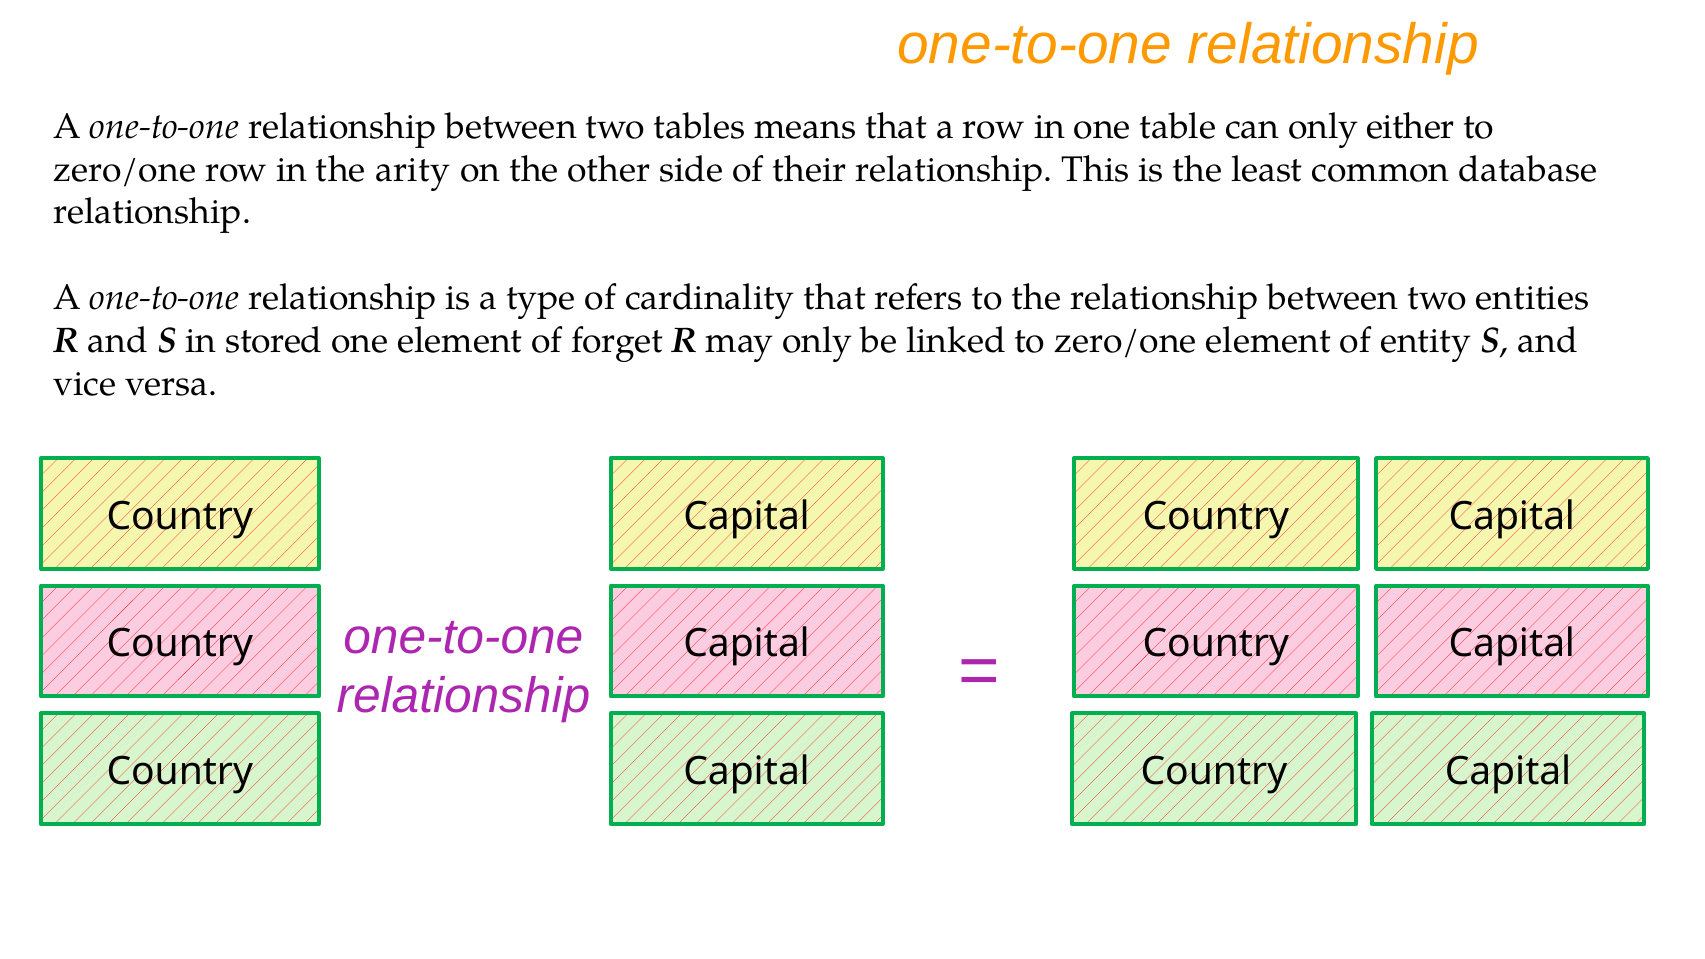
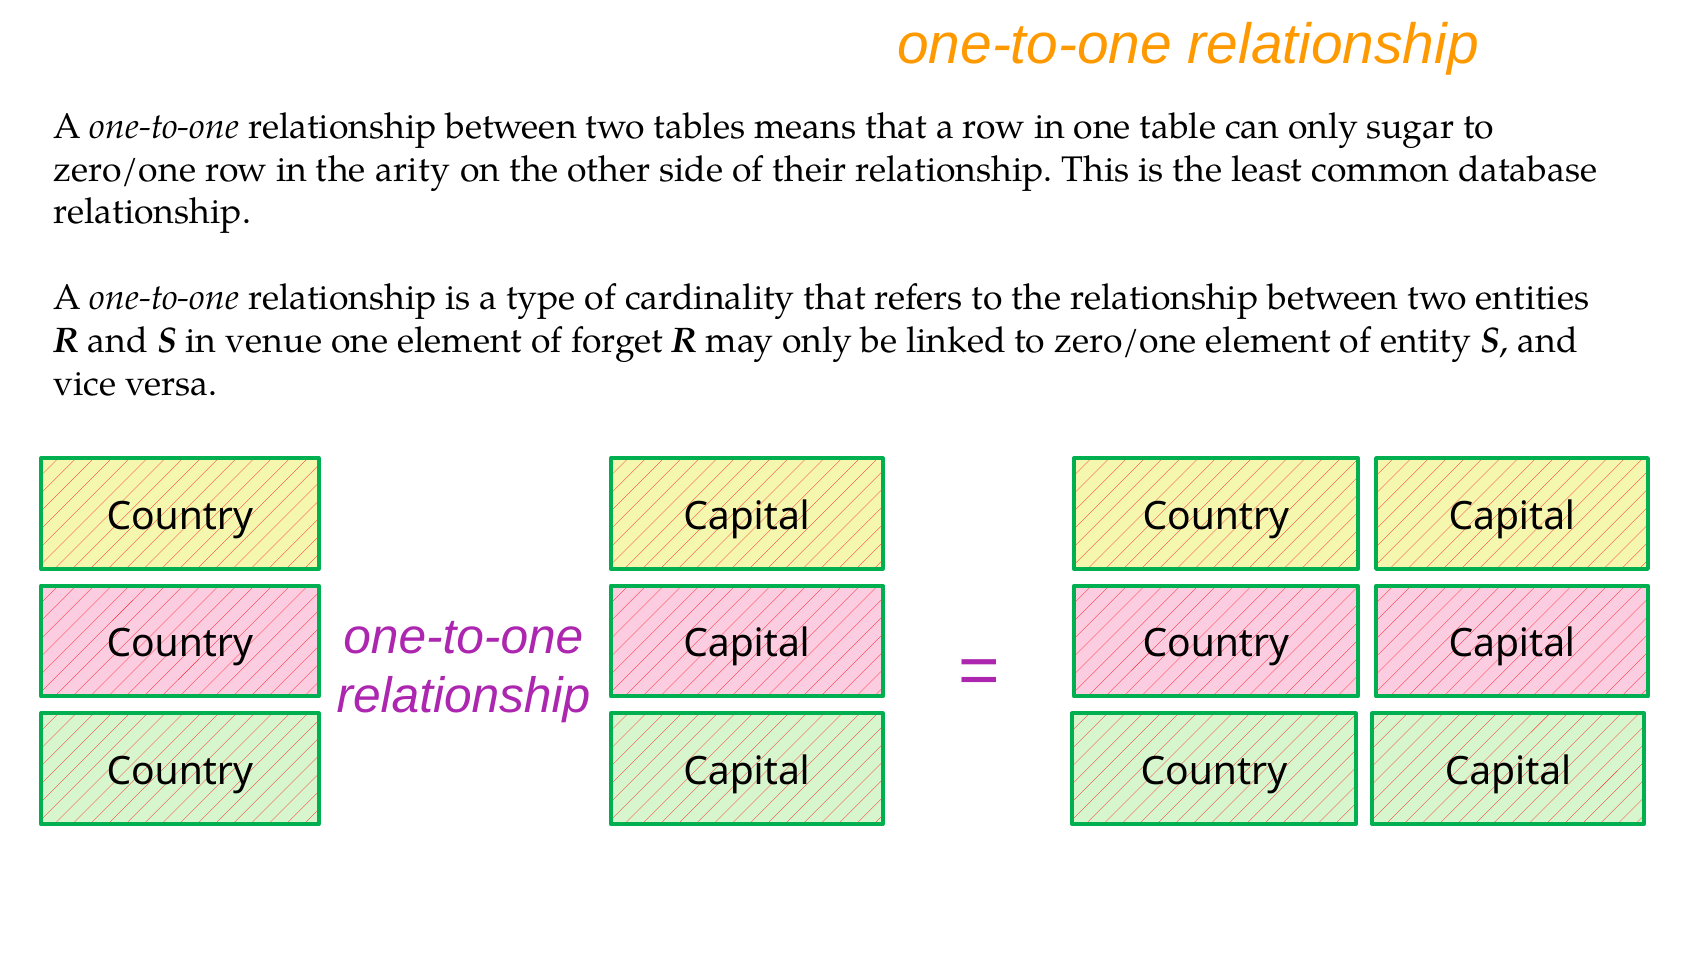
either: either -> sugar (1410, 127)
stored: stored -> venue (274, 341)
